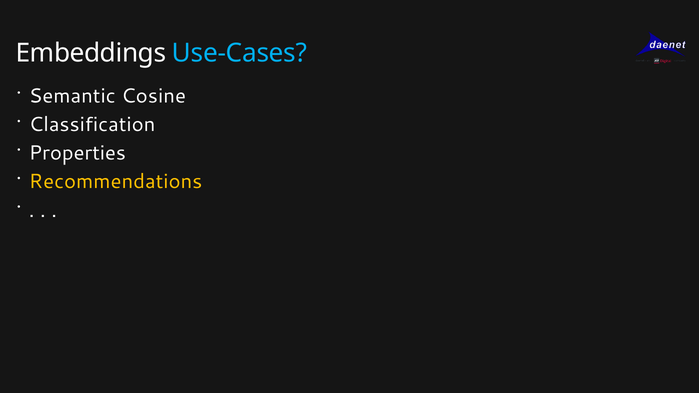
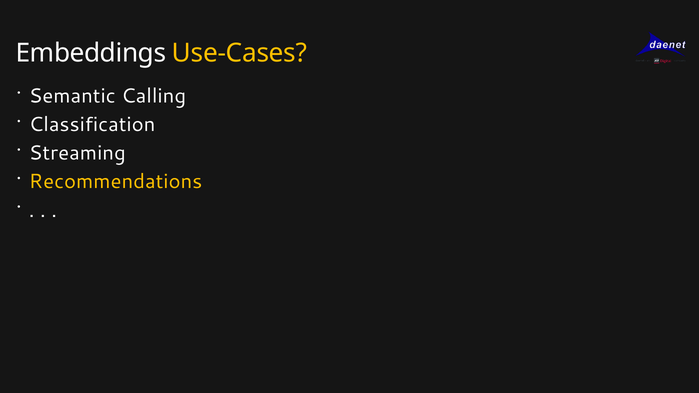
Use-Cases colour: light blue -> yellow (240, 53)
Cosine: Cosine -> Calling (154, 96)
Properties: Properties -> Streaming (77, 153)
